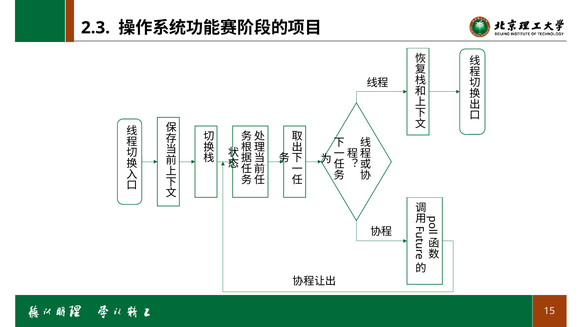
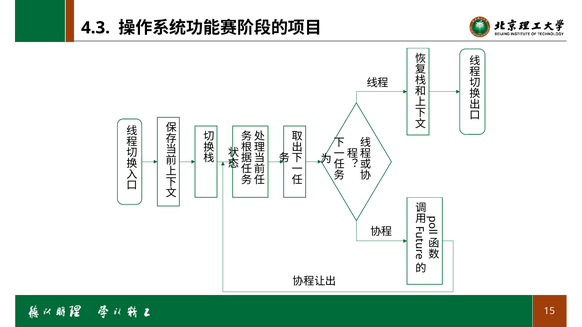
2.3: 2.3 -> 4.3 (96, 28)
